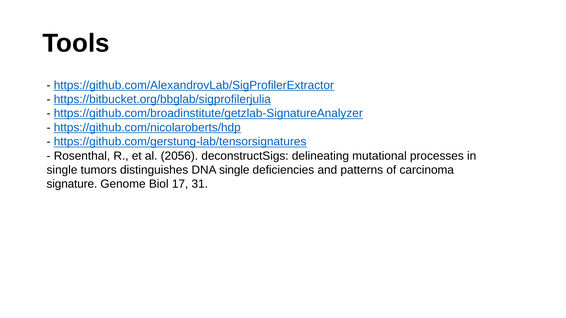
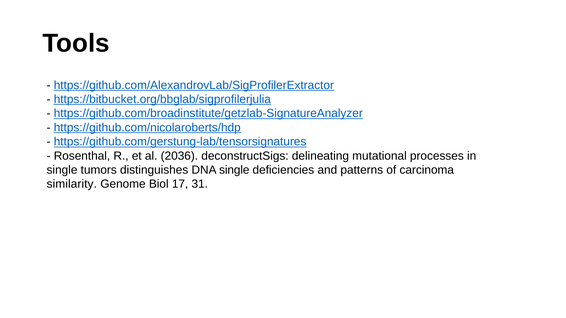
2056: 2056 -> 2036 (179, 156)
signature: signature -> similarity (72, 184)
